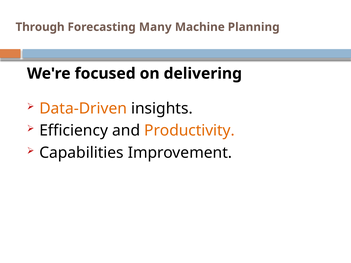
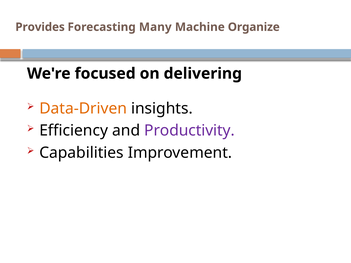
Through: Through -> Provides (40, 27)
Planning: Planning -> Organize (254, 27)
Productivity colour: orange -> purple (189, 131)
